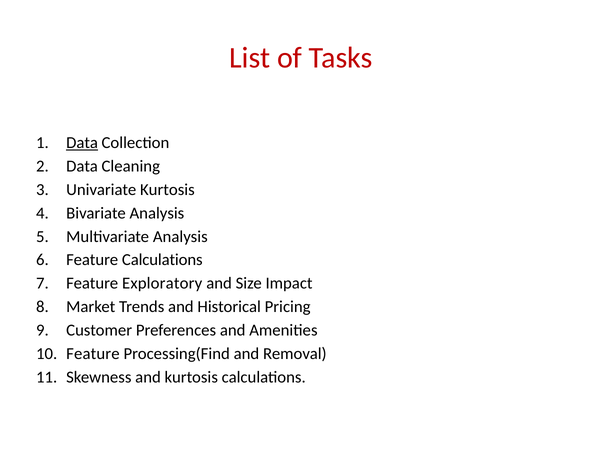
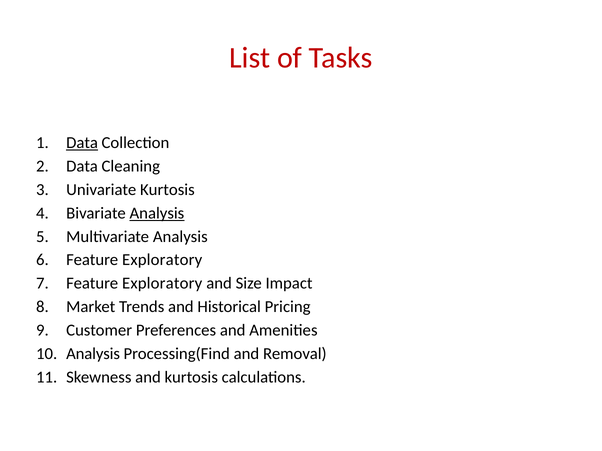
Analysis underline: none -> present (157, 213)
Calculations: Calculations -> Exploratory (162, 260)
Feature: Feature -> Analysis (93, 354)
